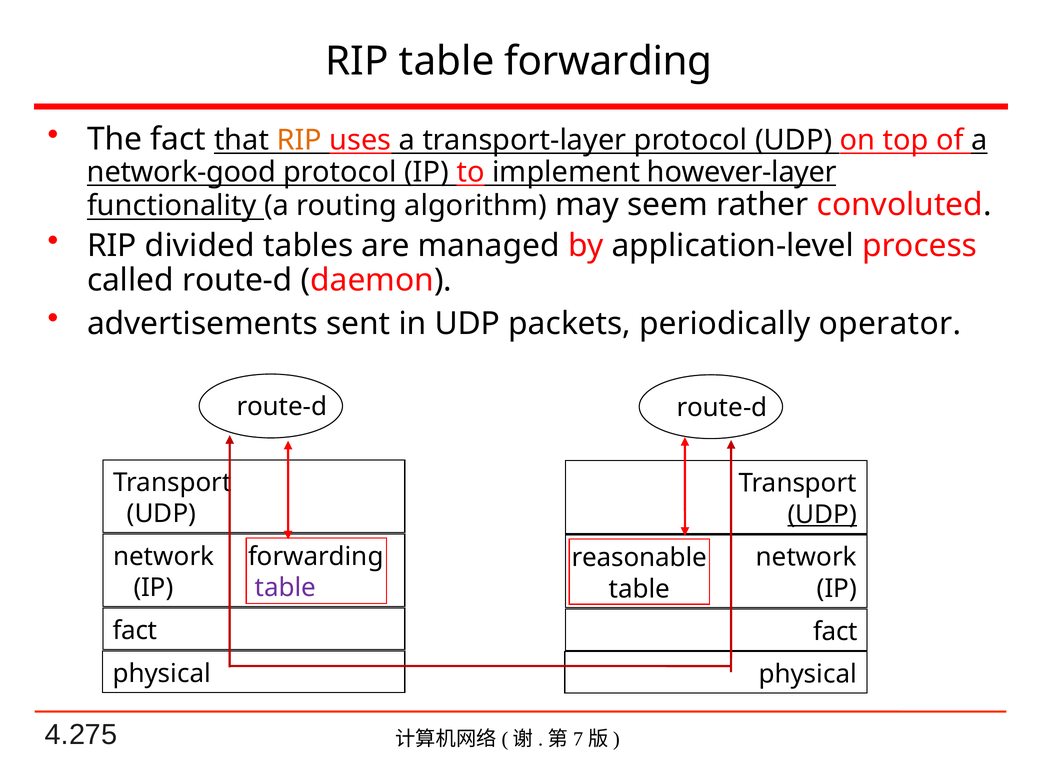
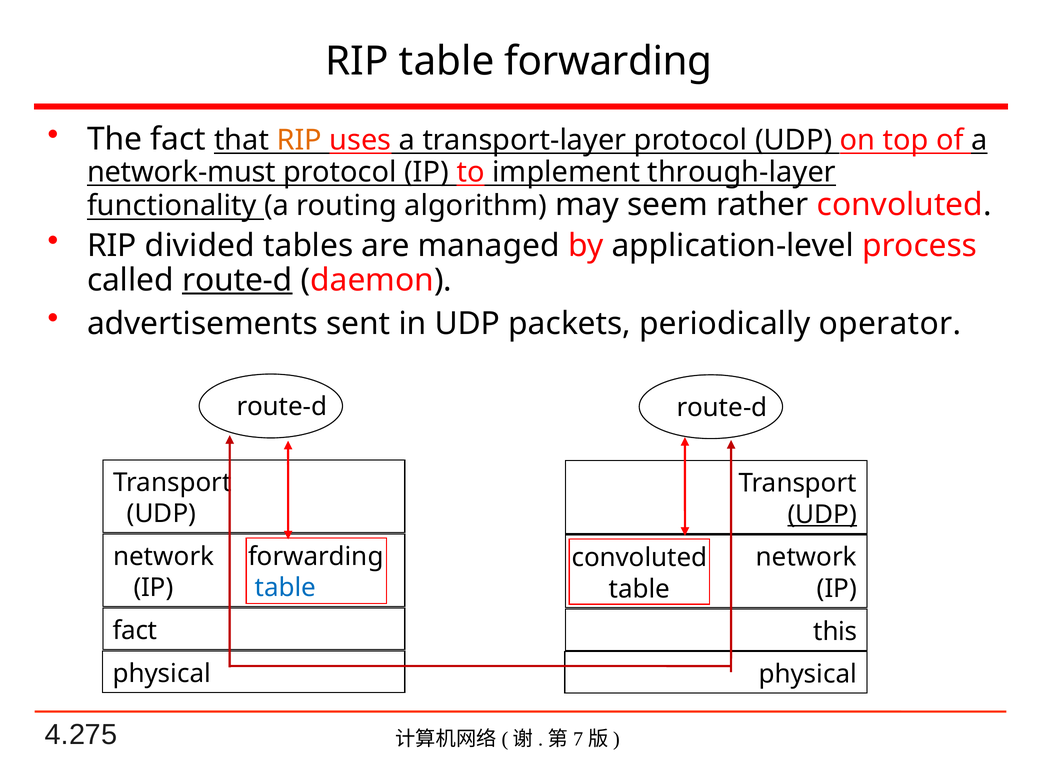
network-good: network-good -> network-must (181, 172)
however-layer: however-layer -> through-layer (742, 172)
route-d underline: none -> present (237, 280)
reasonable: reasonable -> convoluted (639, 558)
table colour: purple -> blue (285, 588)
fact: fact -> this (835, 631)
